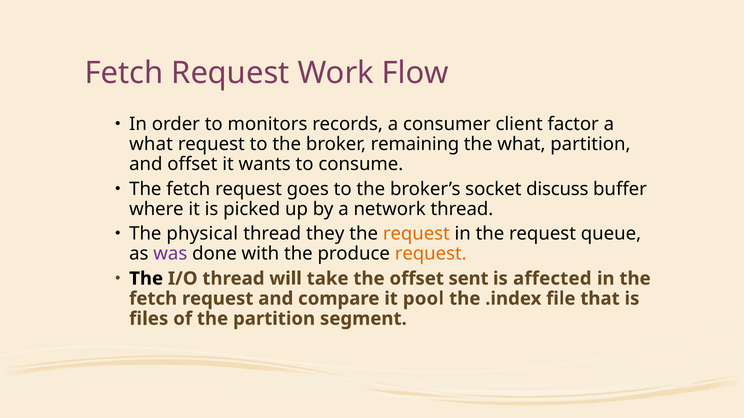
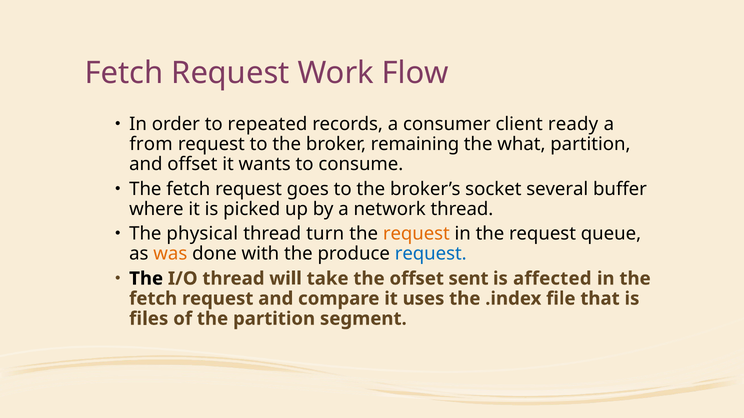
monitors: monitors -> repeated (267, 124)
factor: factor -> ready (573, 124)
what: what -> from (151, 144)
discuss: discuss -> several (557, 189)
they: they -> turn (325, 234)
was colour: purple -> orange (170, 254)
request colour: orange -> blue (431, 254)
pool: pool -> uses (424, 299)
